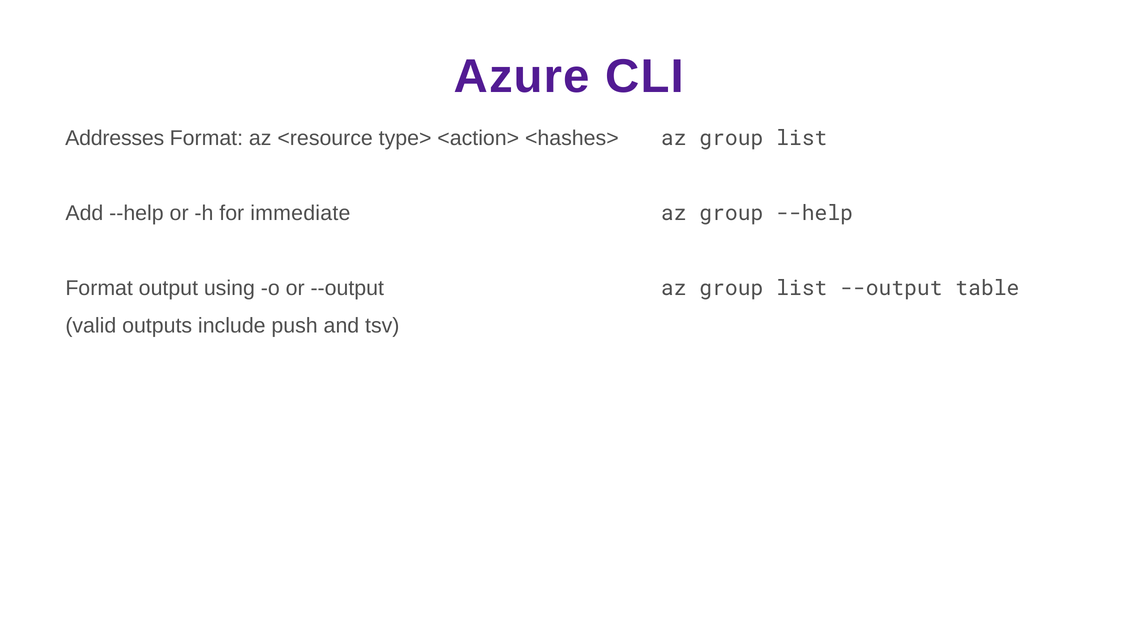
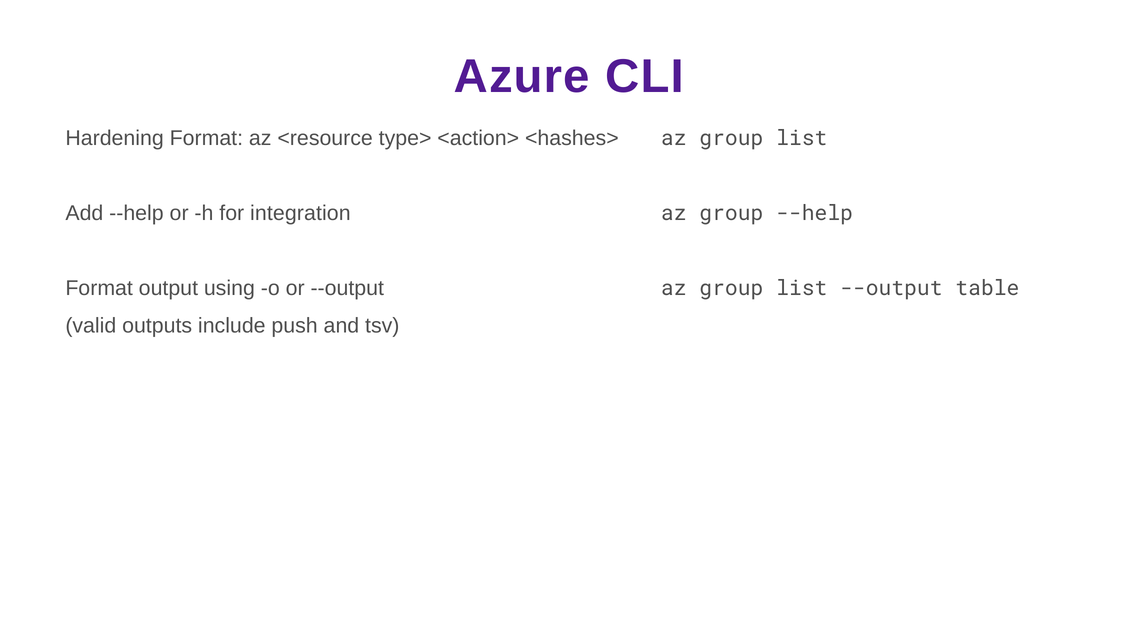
Addresses: Addresses -> Hardening (115, 138)
immediate: immediate -> integration (300, 213)
